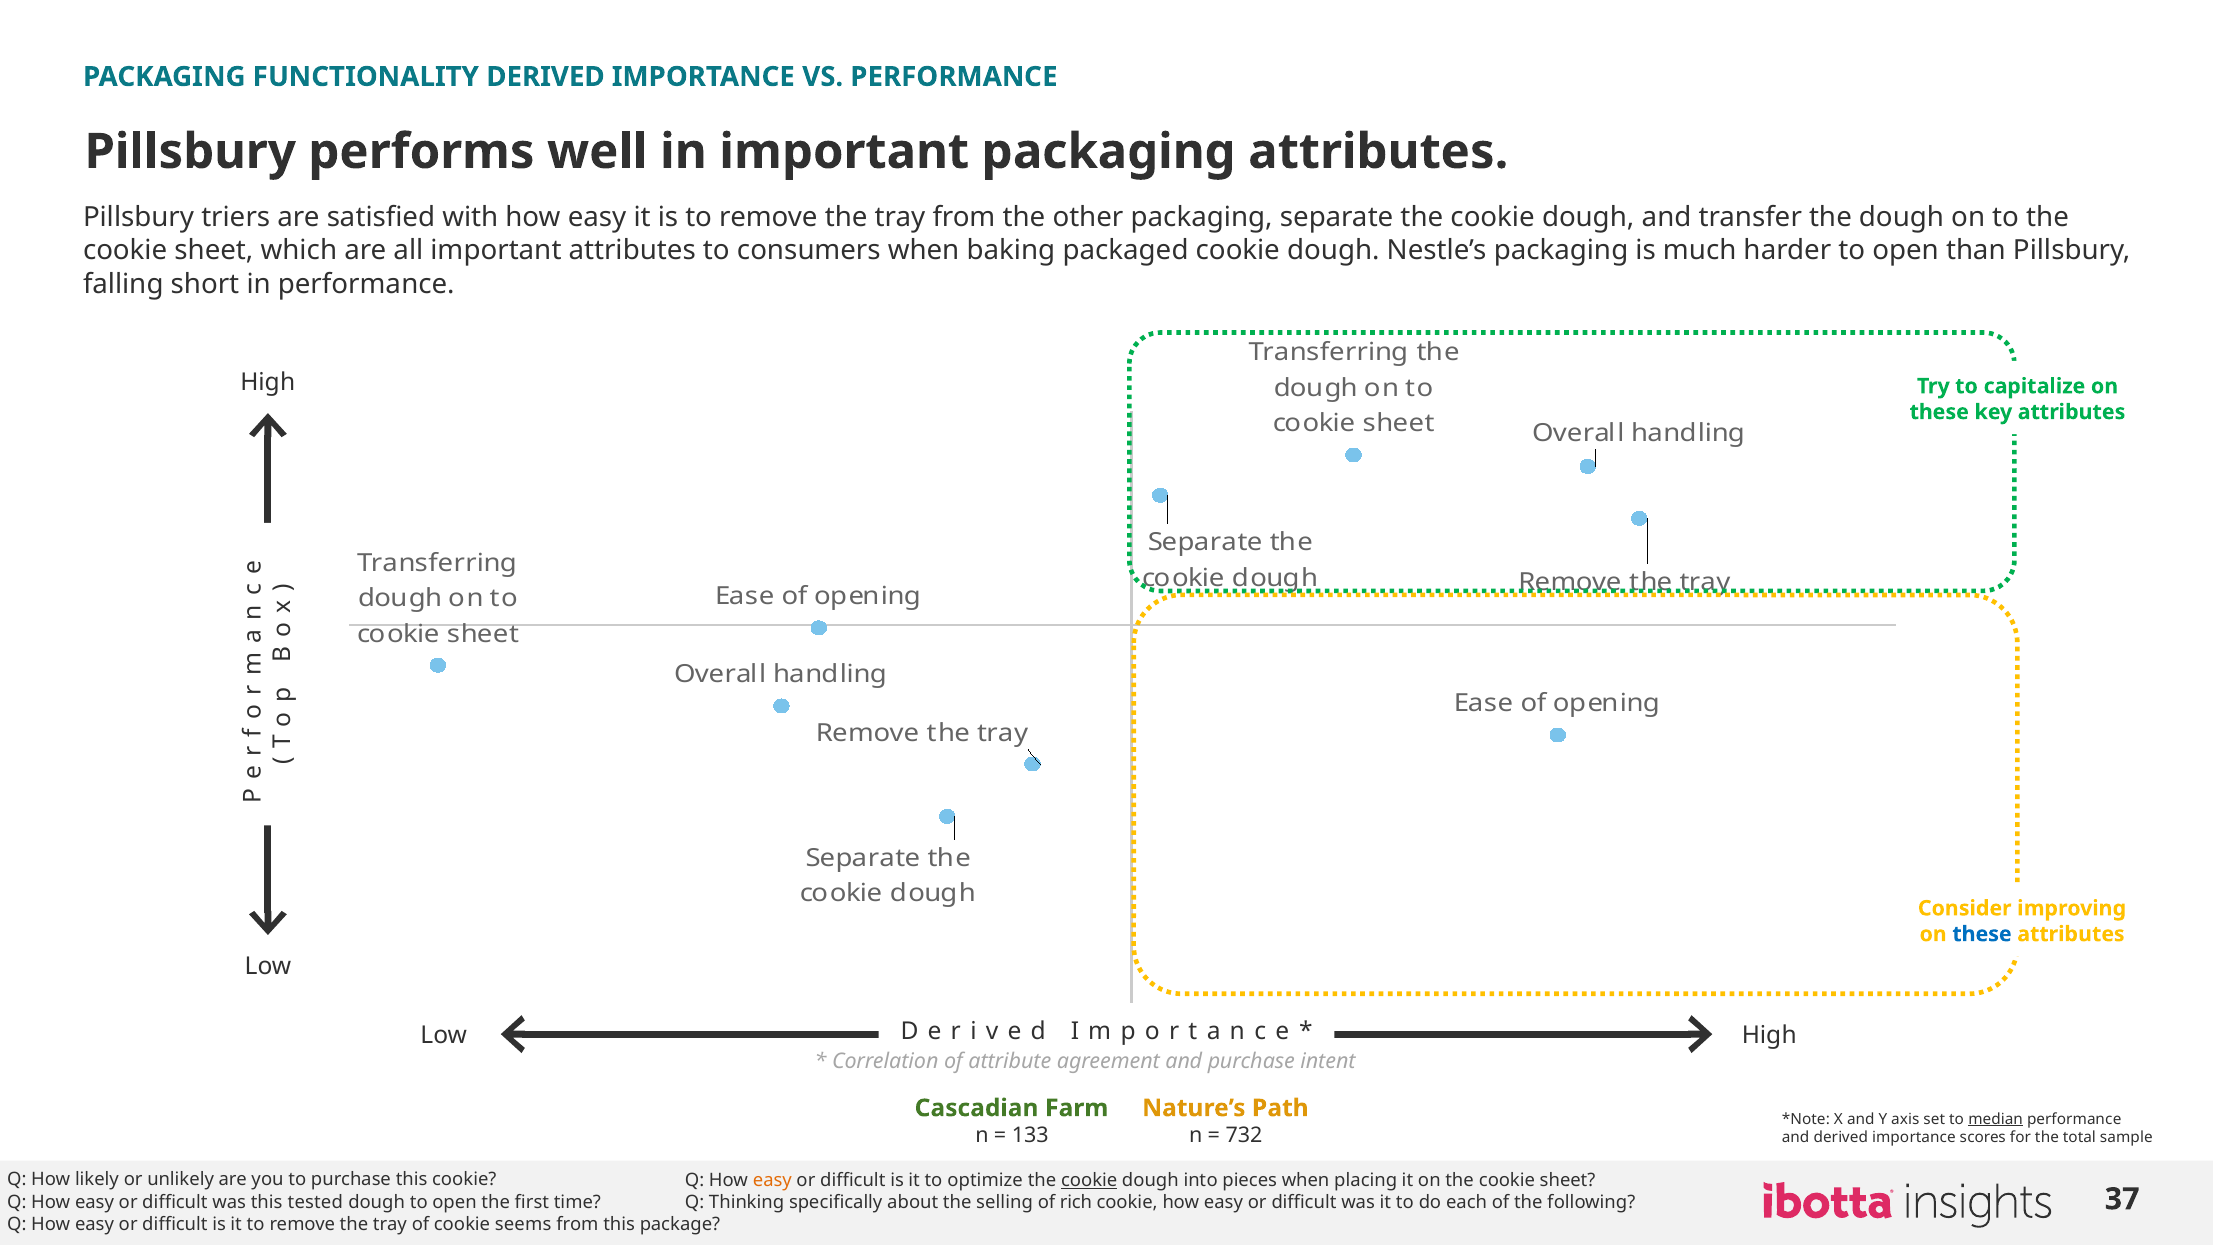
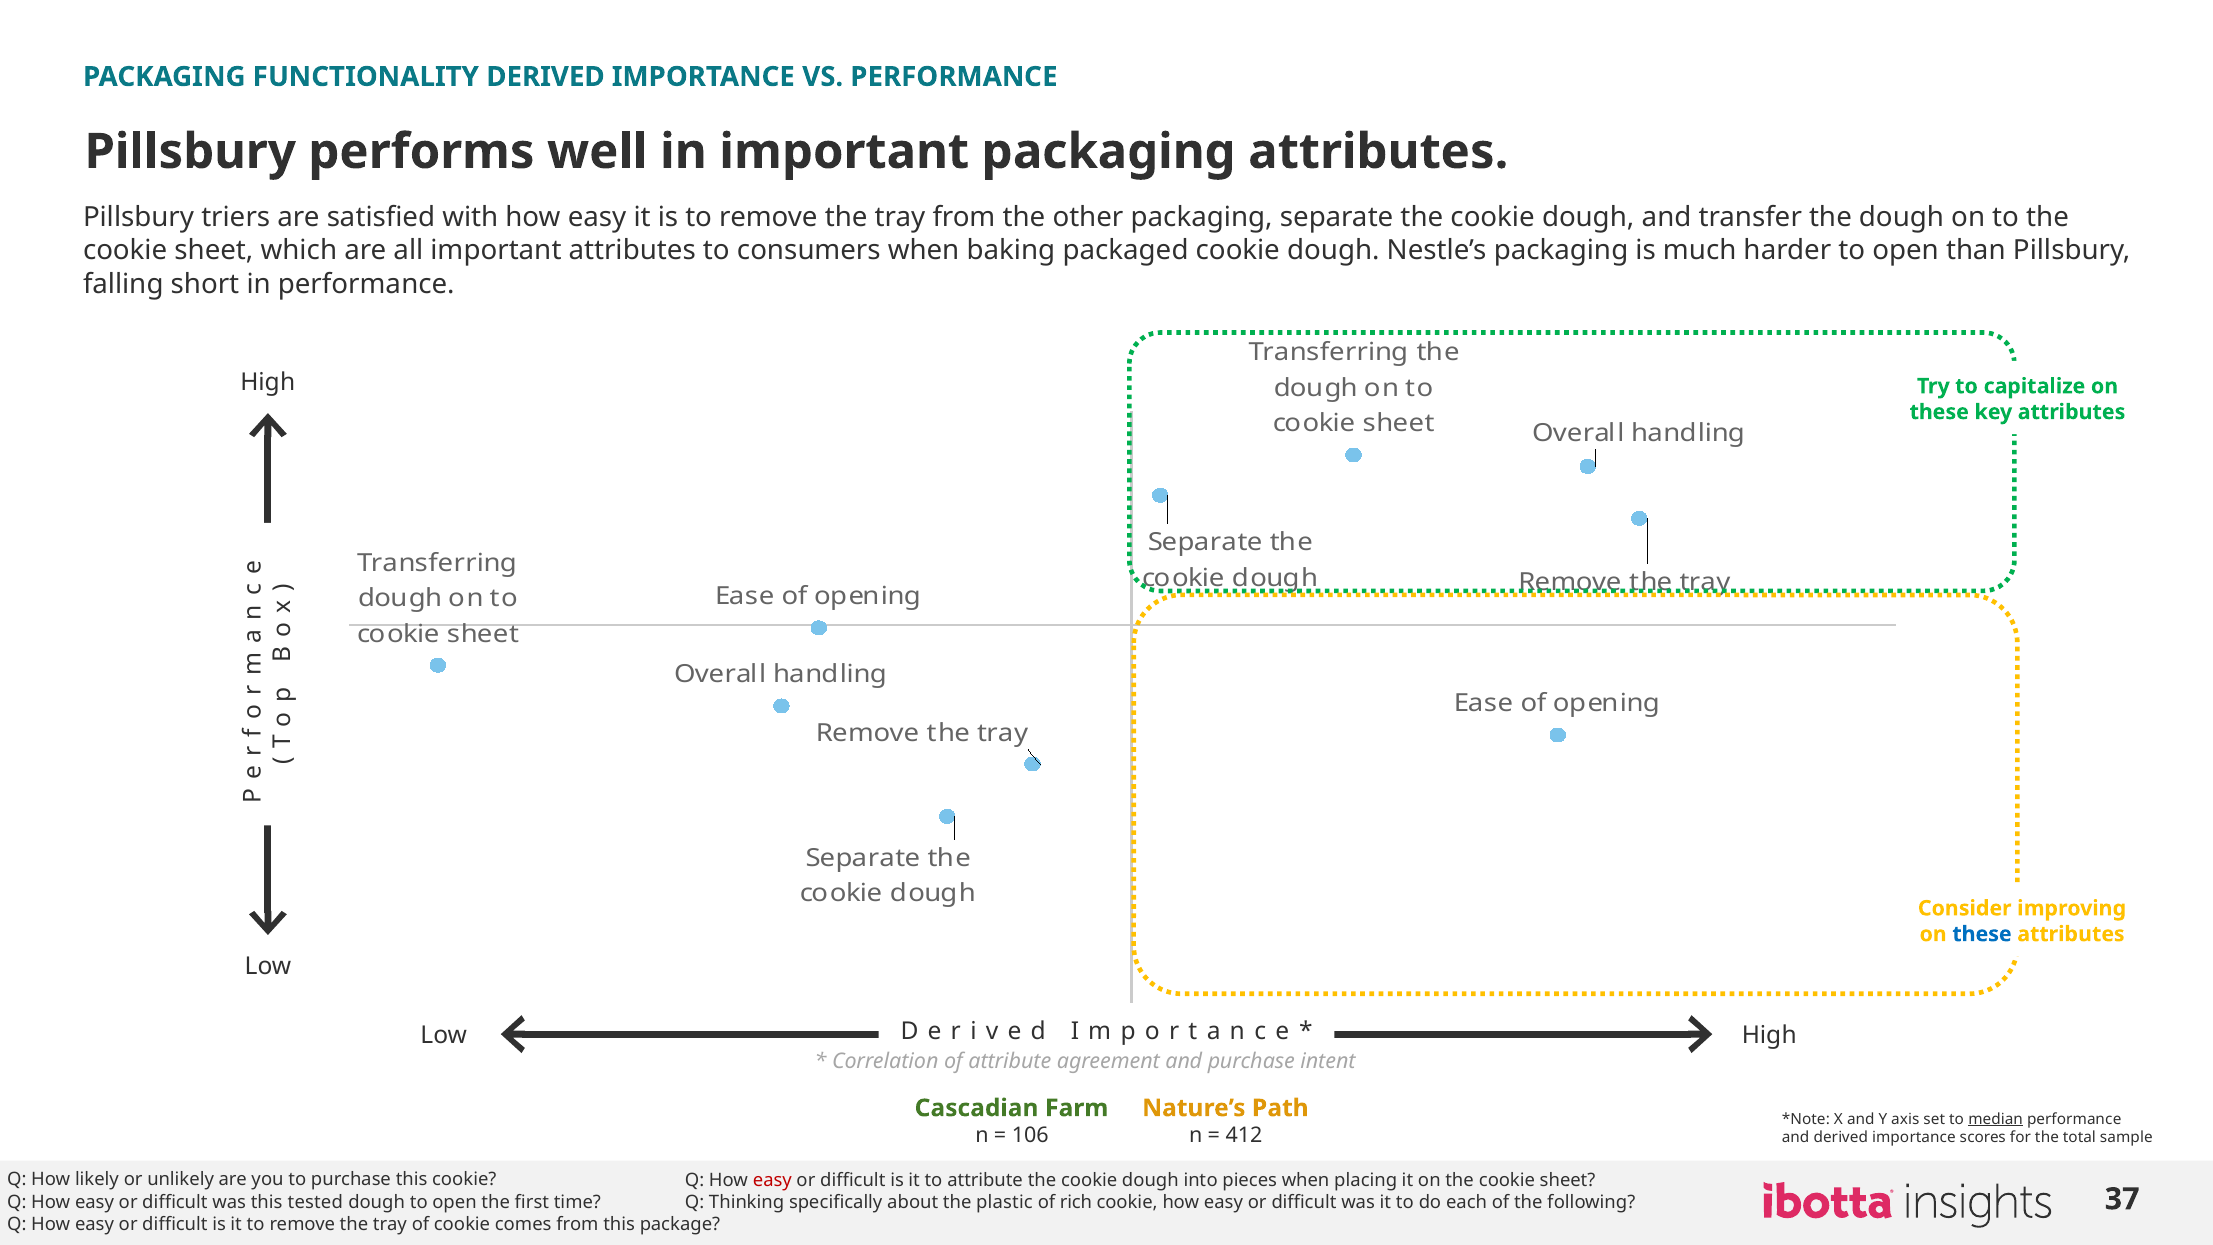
133: 133 -> 106 (1030, 1135)
732: 732 -> 412 (1244, 1135)
easy colour: orange -> red (772, 1180)
to optimize: optimize -> attribute (985, 1180)
cookie underline: present -> none (1089, 1180)
selling: selling -> plastic (1005, 1203)
seems: seems -> comes (523, 1224)
